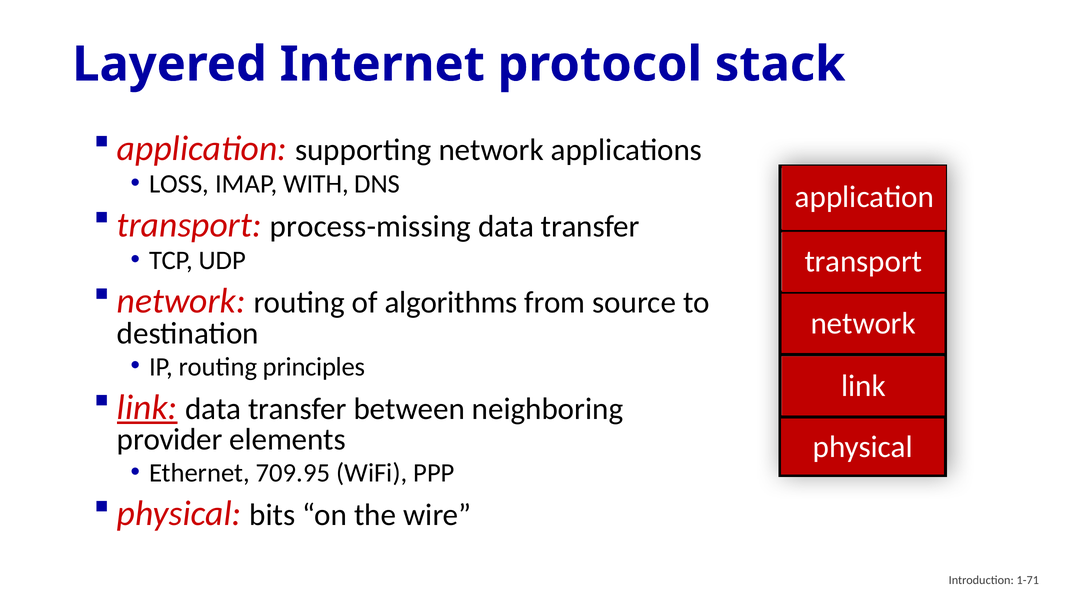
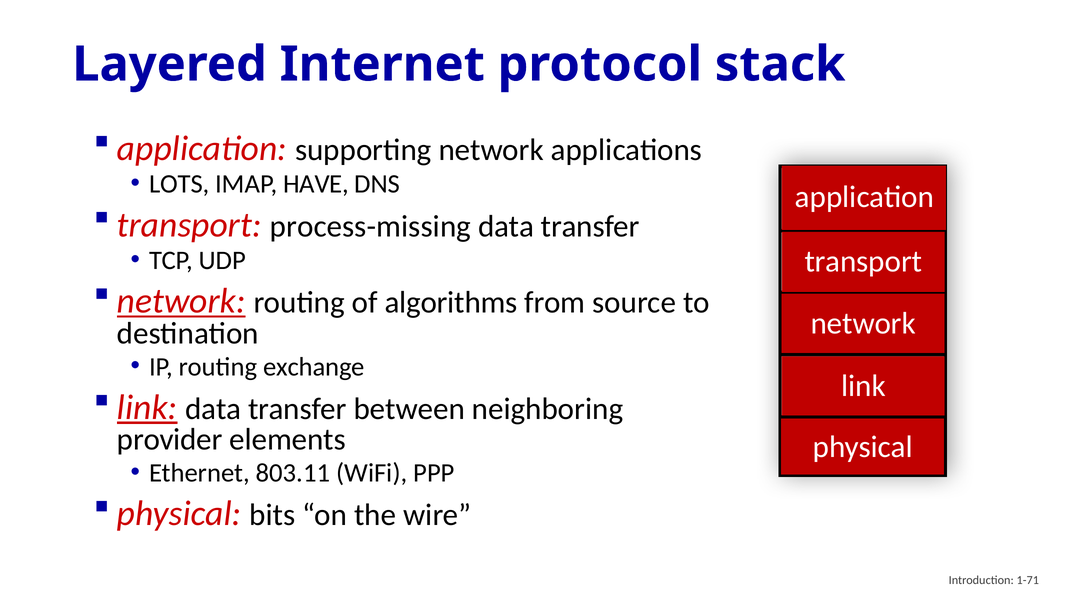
LOSS: LOSS -> LOTS (179, 184)
WITH: WITH -> HAVE (316, 184)
network underline: none -> present (181, 301)
principles: principles -> exchange (314, 367)
709.95: 709.95 -> 803.11 (293, 473)
